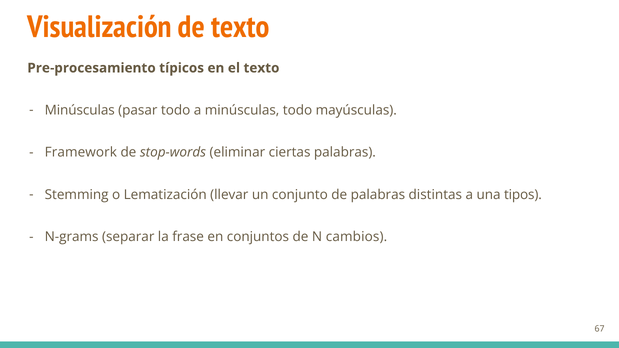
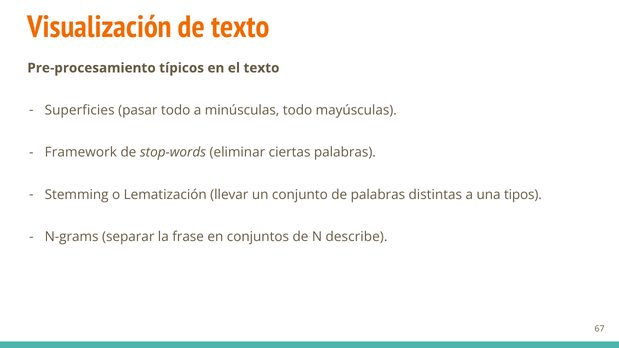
Minúsculas: Minúsculas -> Superficies (80, 110)
cambios: cambios -> describe (357, 237)
